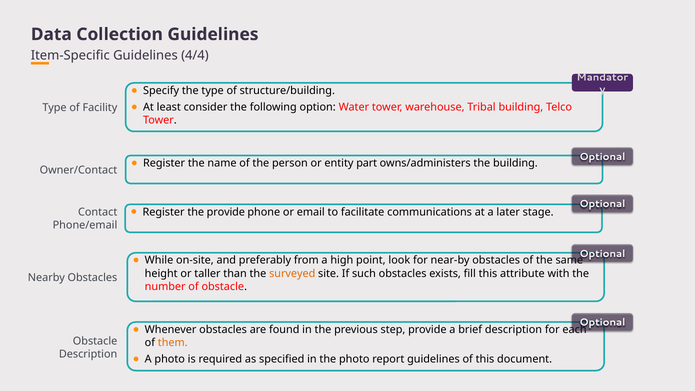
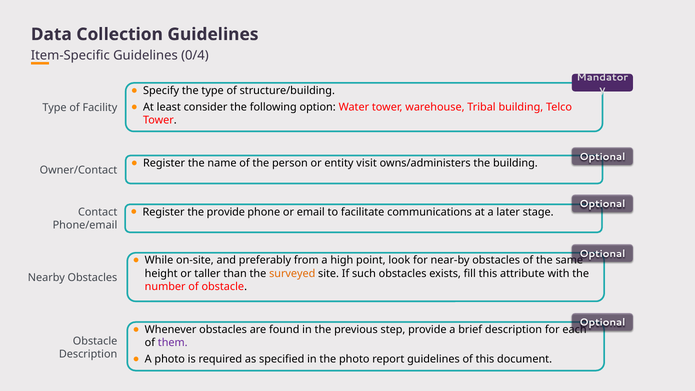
4/4: 4/4 -> 0/4 (195, 55)
part: part -> visit (367, 163)
them colour: orange -> purple (173, 343)
